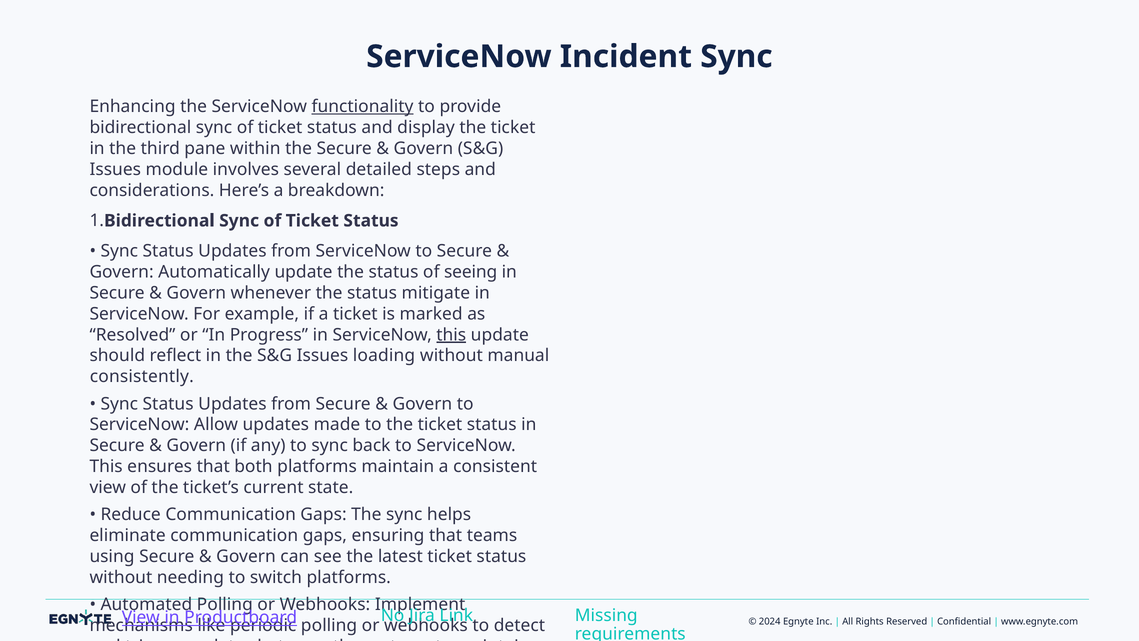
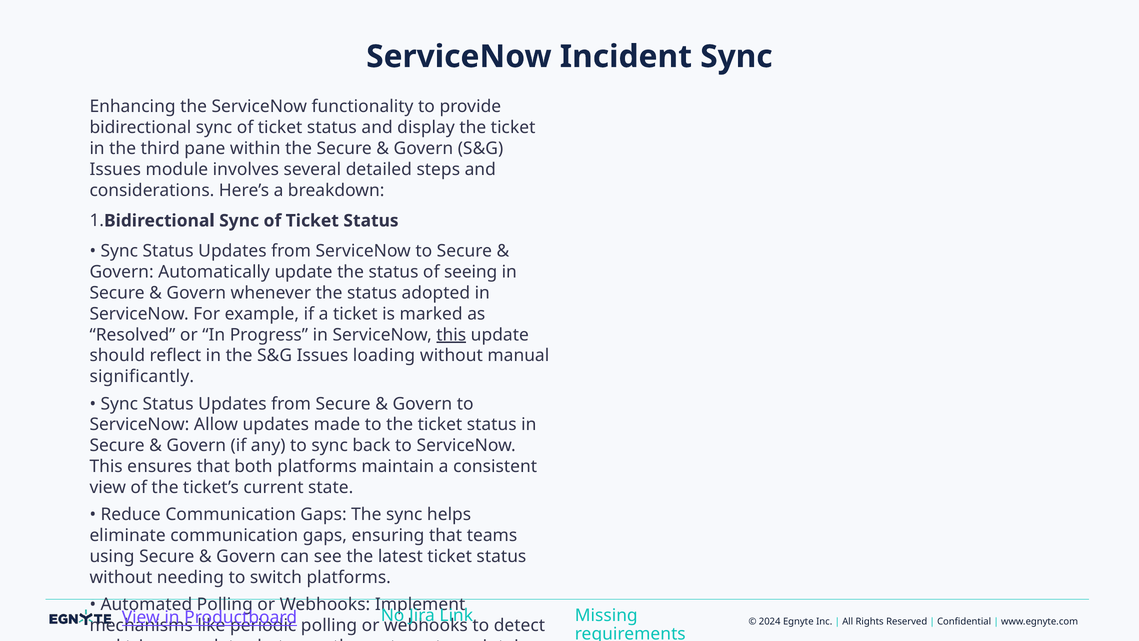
functionality underline: present -> none (362, 107)
mitigate: mitigate -> adopted (436, 293)
consistently: consistently -> significantly (142, 376)
